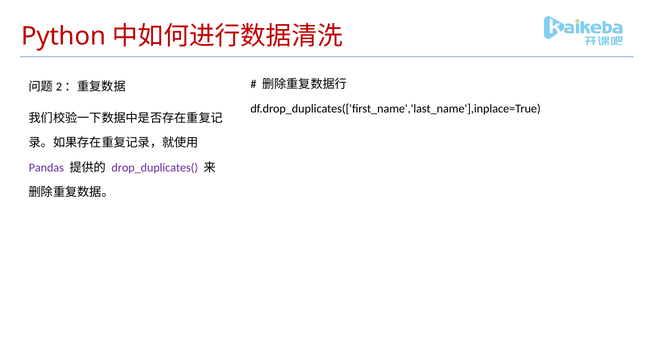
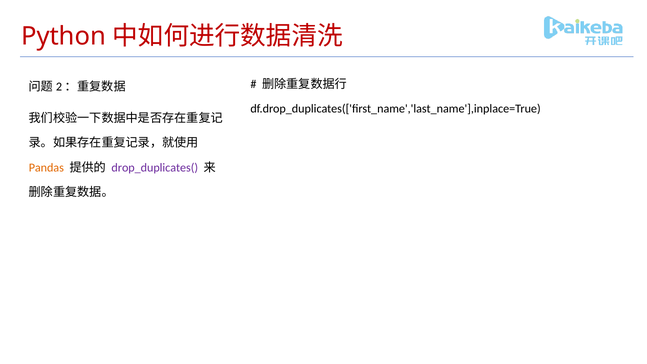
Pandas colour: purple -> orange (46, 168)
